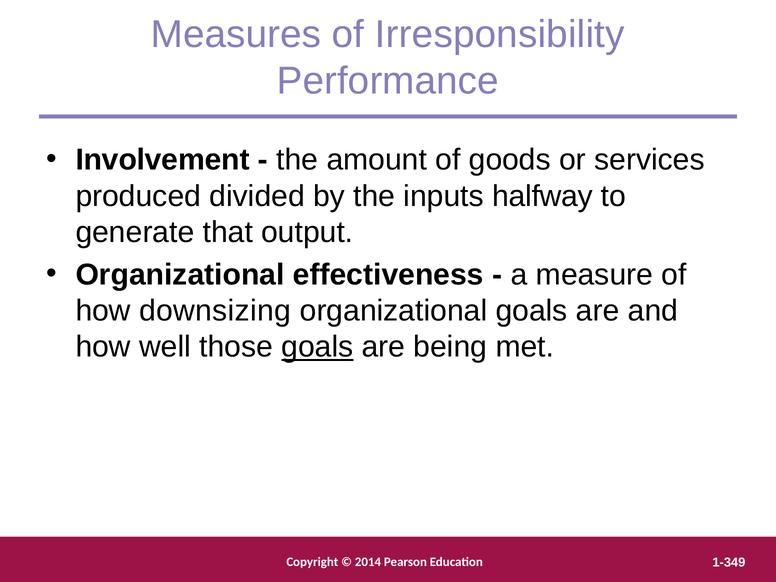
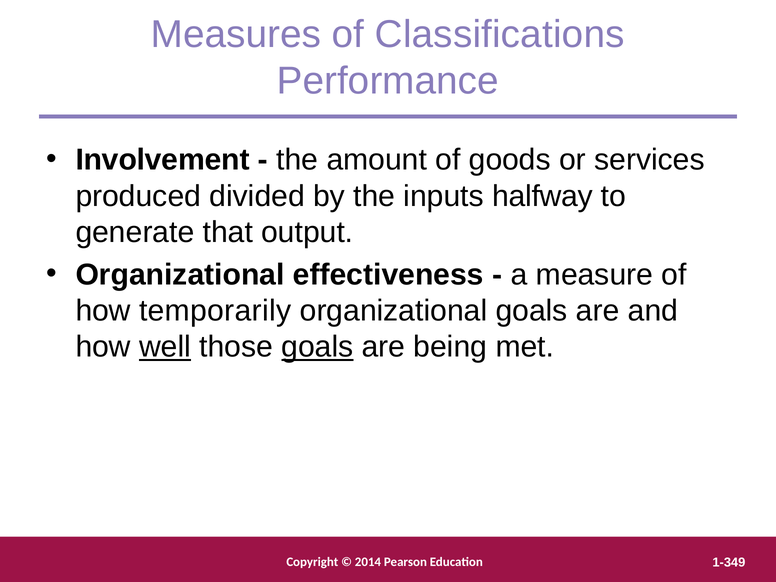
Irresponsibility: Irresponsibility -> Classifications (500, 34)
downsizing: downsizing -> temporarily (215, 311)
well underline: none -> present (165, 347)
